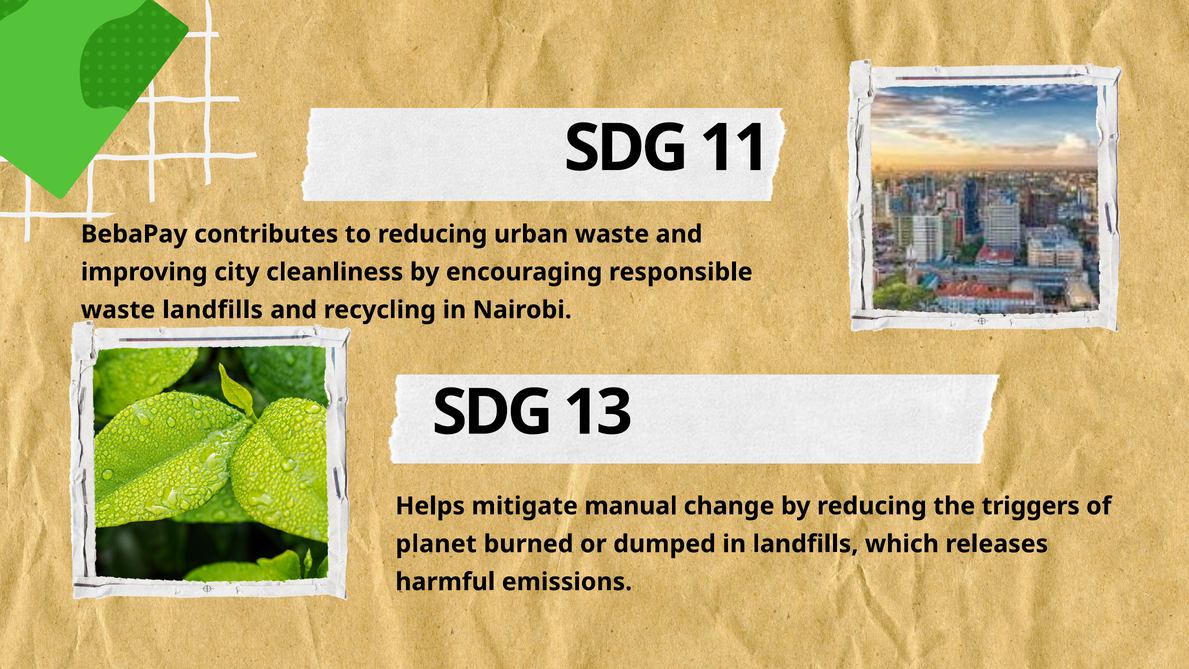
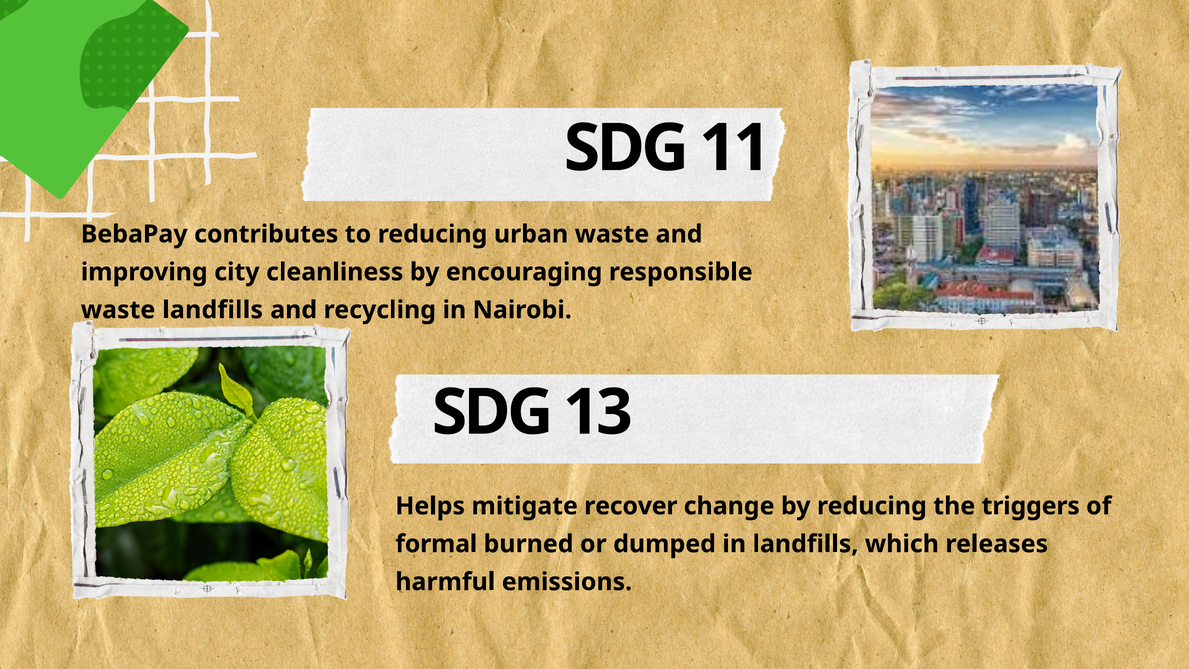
manual: manual -> recover (631, 506)
planet: planet -> formal (436, 544)
